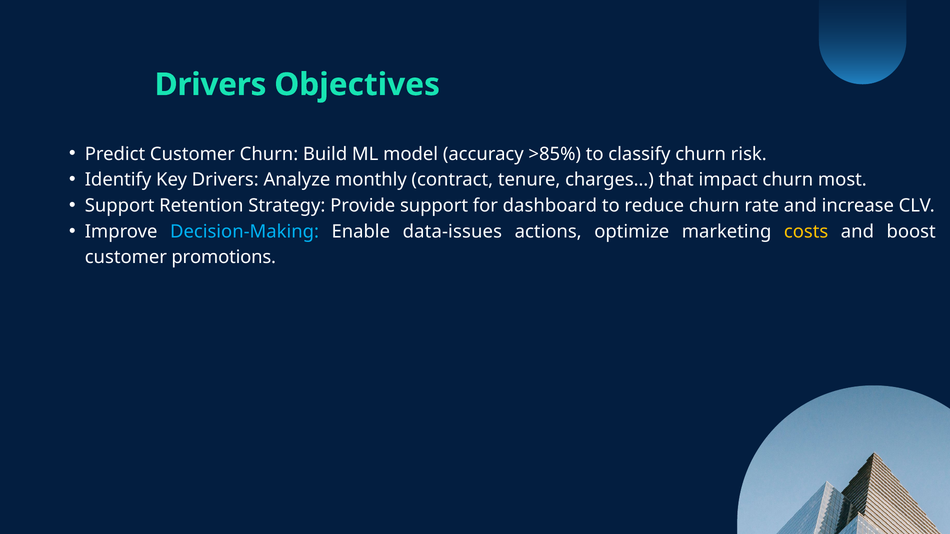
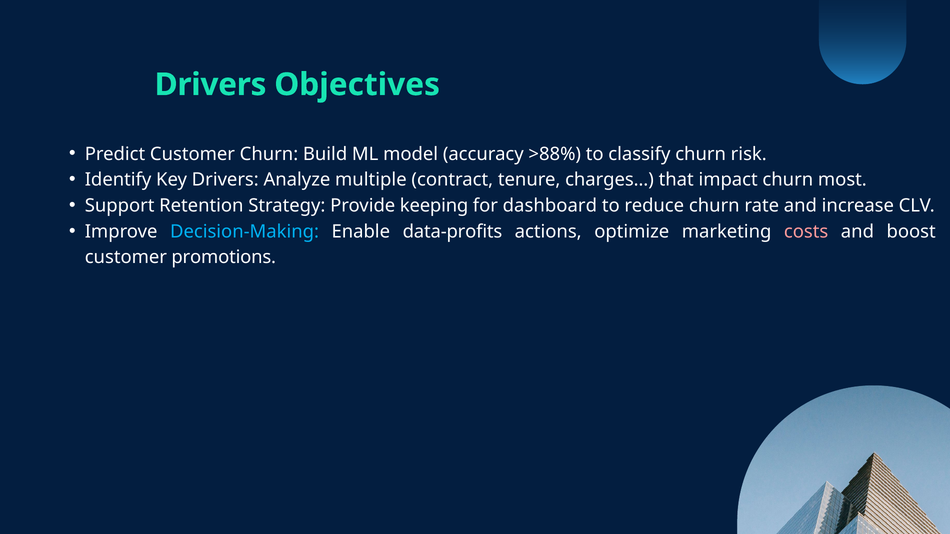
>85%: >85% -> >88% (555, 154)
monthly: monthly -> multiple (371, 180)
Provide support: support -> keeping (434, 206)
data-issues: data-issues -> data-profits (453, 232)
costs colour: yellow -> pink (806, 232)
